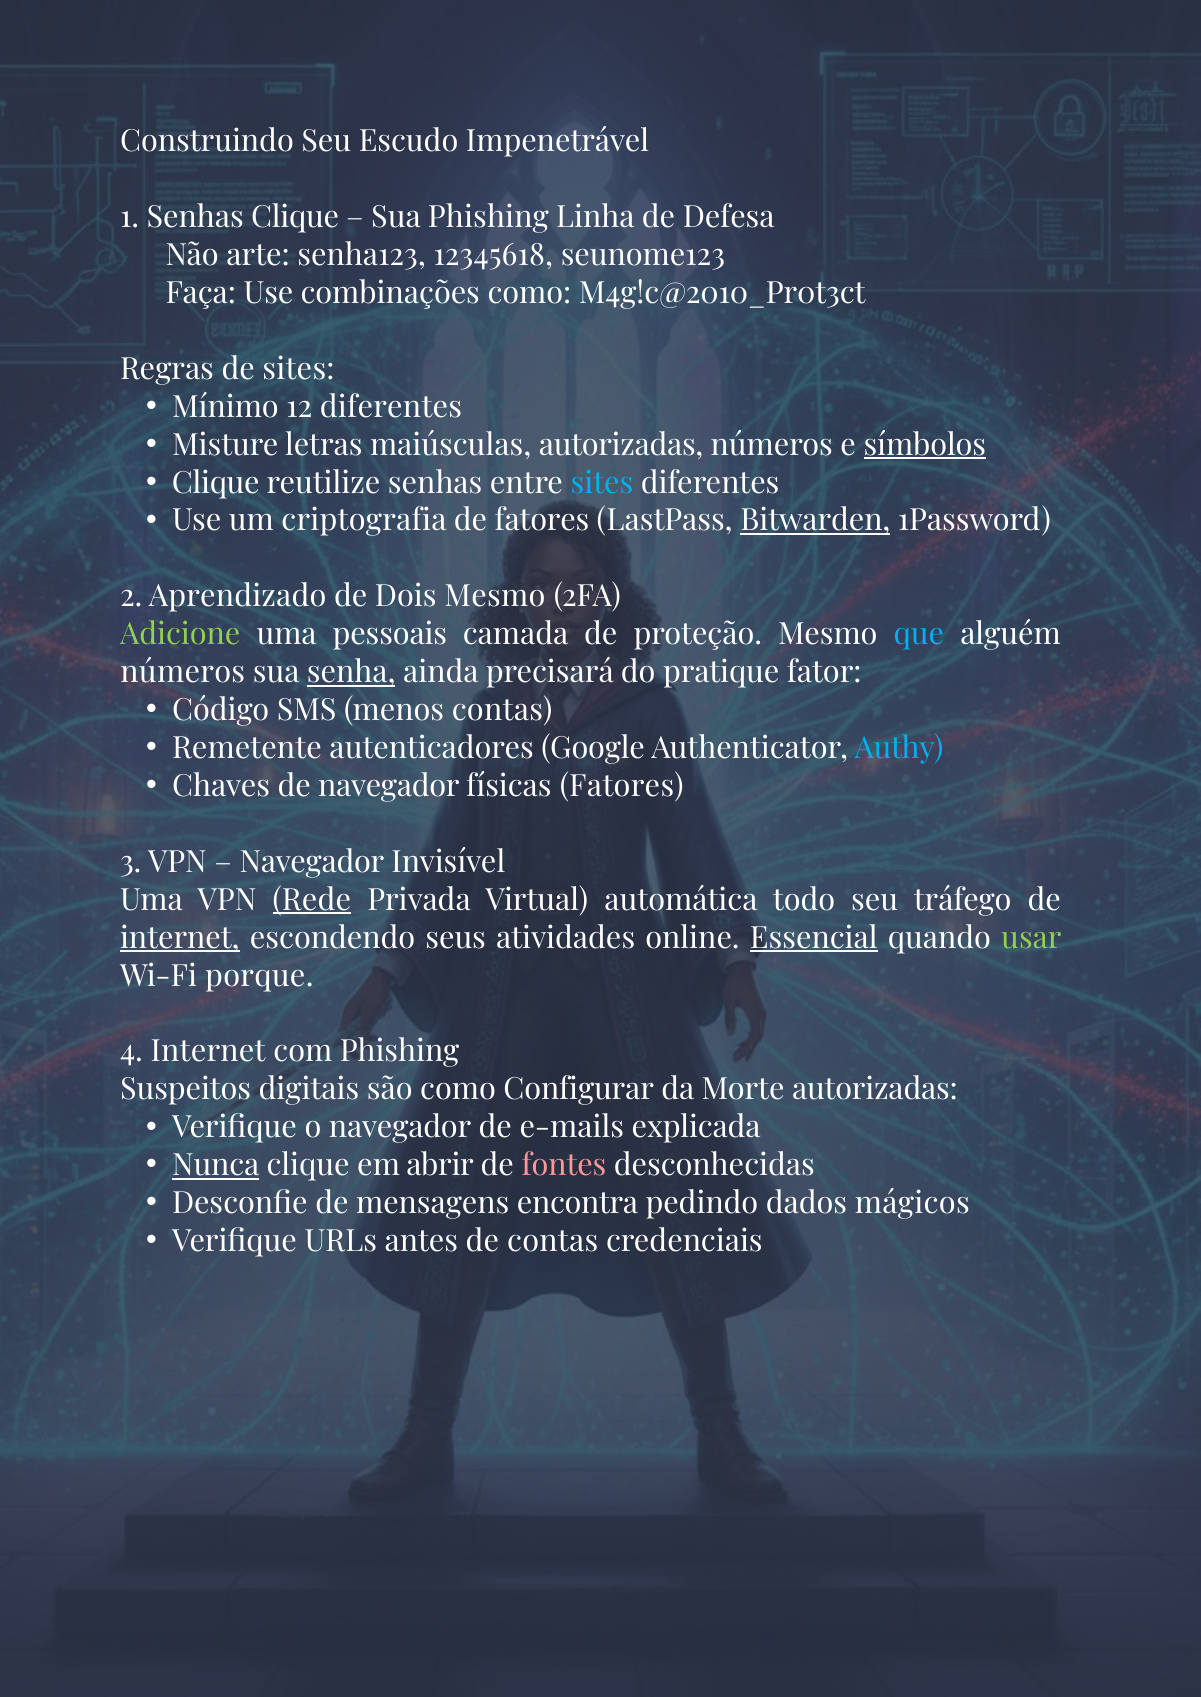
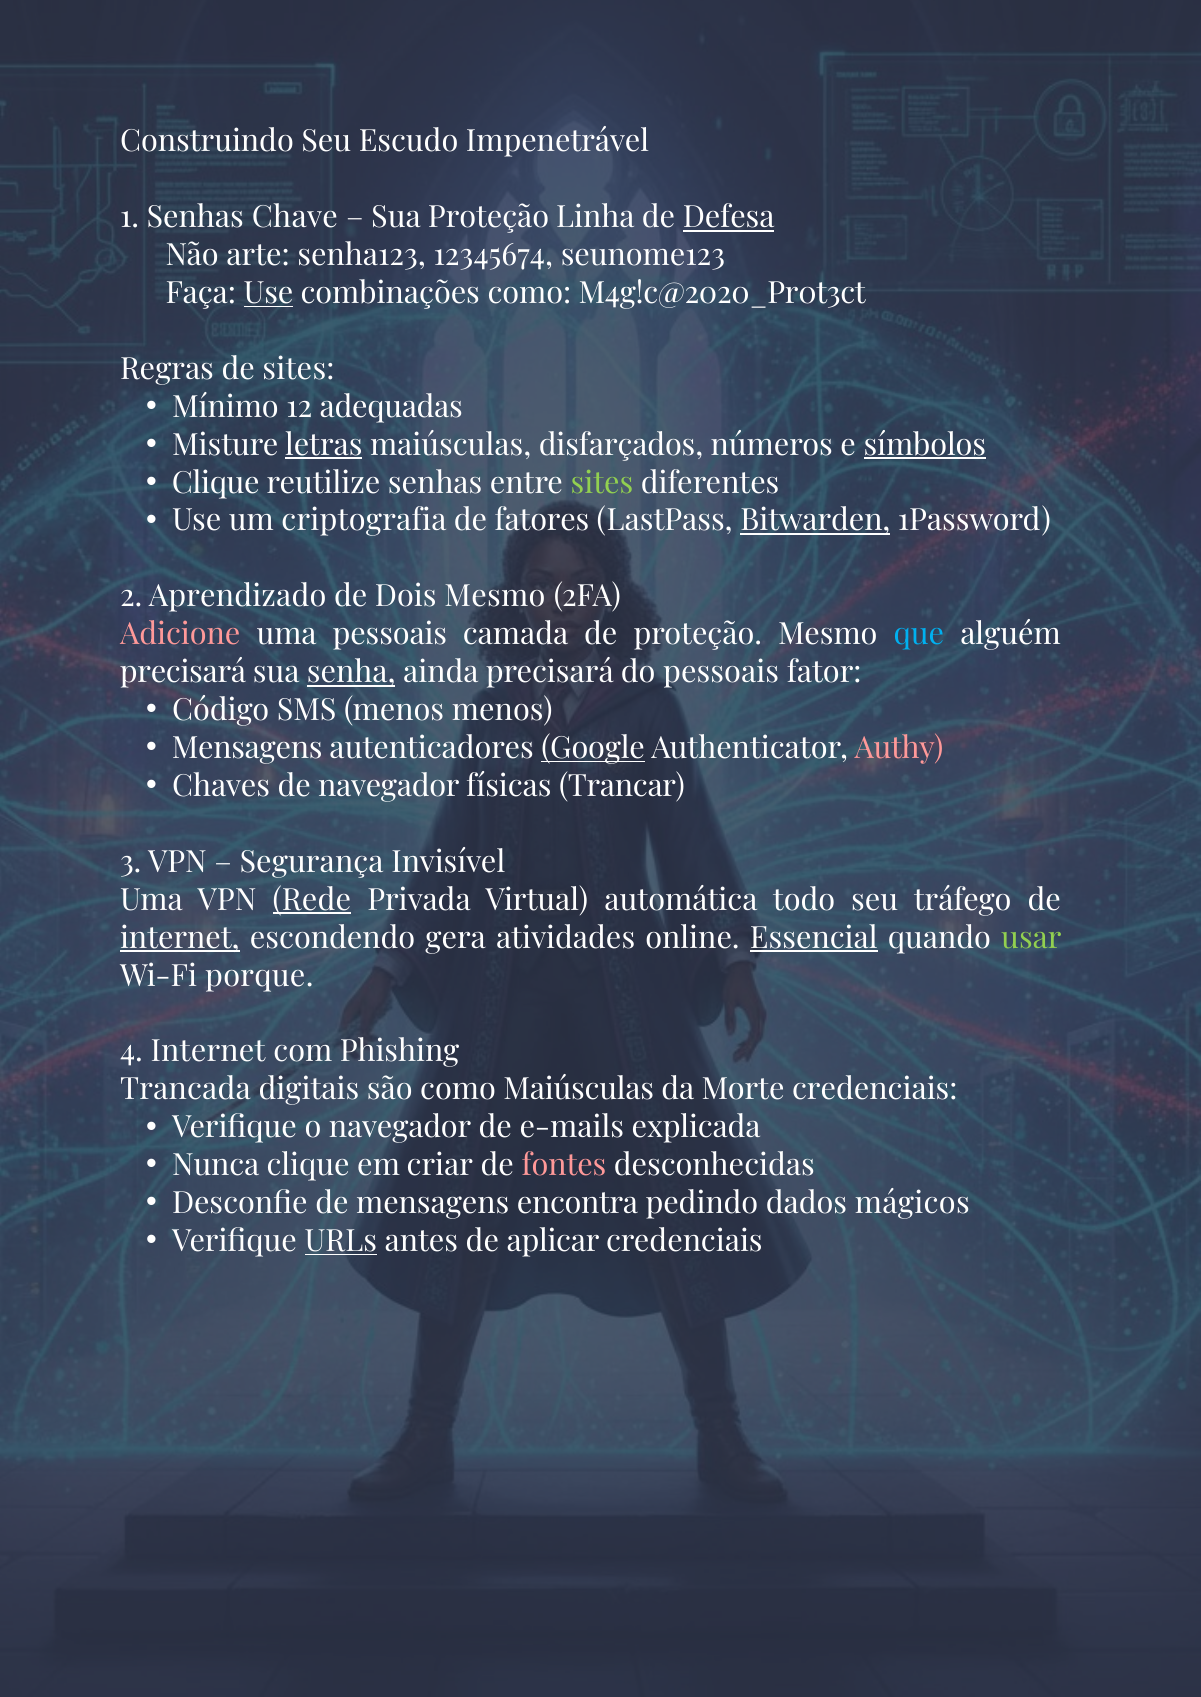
Senhas Clique: Clique -> Chave (295, 218)
Sua Phishing: Phishing -> Proteção (489, 218)
Defesa underline: none -> present (729, 218)
12345618: 12345618 -> 12345674 (493, 256)
Use underline: none -> present (268, 293)
M4g!c@2010_Pr0t3ct: M4g!c@2010_Pr0t3ct -> M4g!c@2020_Pr0t3ct (722, 293)
12 diferentes: diferentes -> adequadas (391, 407)
letras underline: none -> present (324, 445)
maiúsculas autorizadas: autorizadas -> disfarçados (621, 445)
sites colour: light blue -> light green (602, 483)
Adicione colour: light green -> pink (180, 635)
números: números -> precisará (183, 673)
do pratique: pratique -> pessoais (721, 673)
menos contas: contas -> menos (502, 711)
Remetente: Remetente -> Mensagens (247, 749)
Google underline: none -> present (593, 749)
Authy colour: light blue -> pink (899, 749)
físicas Fatores: Fatores -> Trancar (622, 786)
Navegador: Navegador -> Segurança (312, 862)
seus: seus -> gera (456, 938)
Suspeitos: Suspeitos -> Trancada (185, 1090)
como Configurar: Configurar -> Maiúsculas (579, 1090)
Morte autorizadas: autorizadas -> credenciais (875, 1090)
Nunca underline: present -> none (216, 1166)
abrir: abrir -> criar (440, 1166)
URLs underline: none -> present (341, 1242)
de contas: contas -> aplicar (553, 1242)
